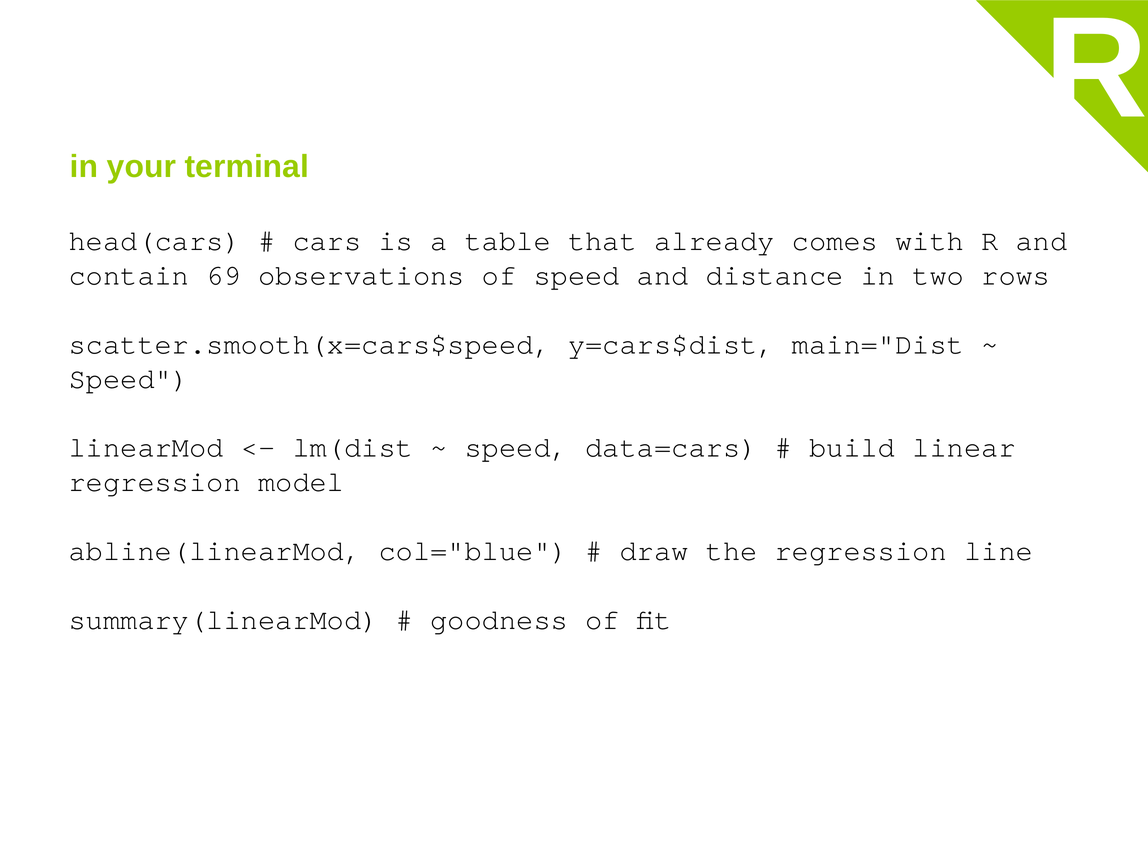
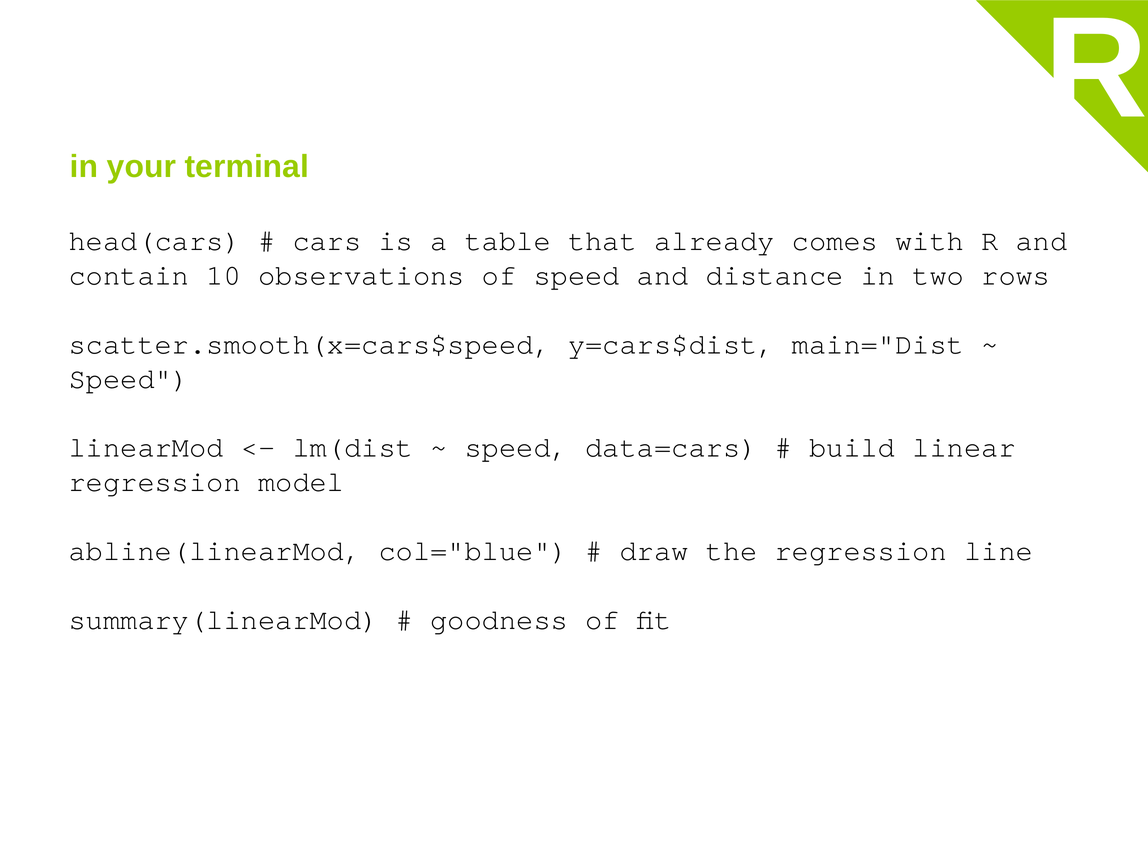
69: 69 -> 10 (224, 275)
